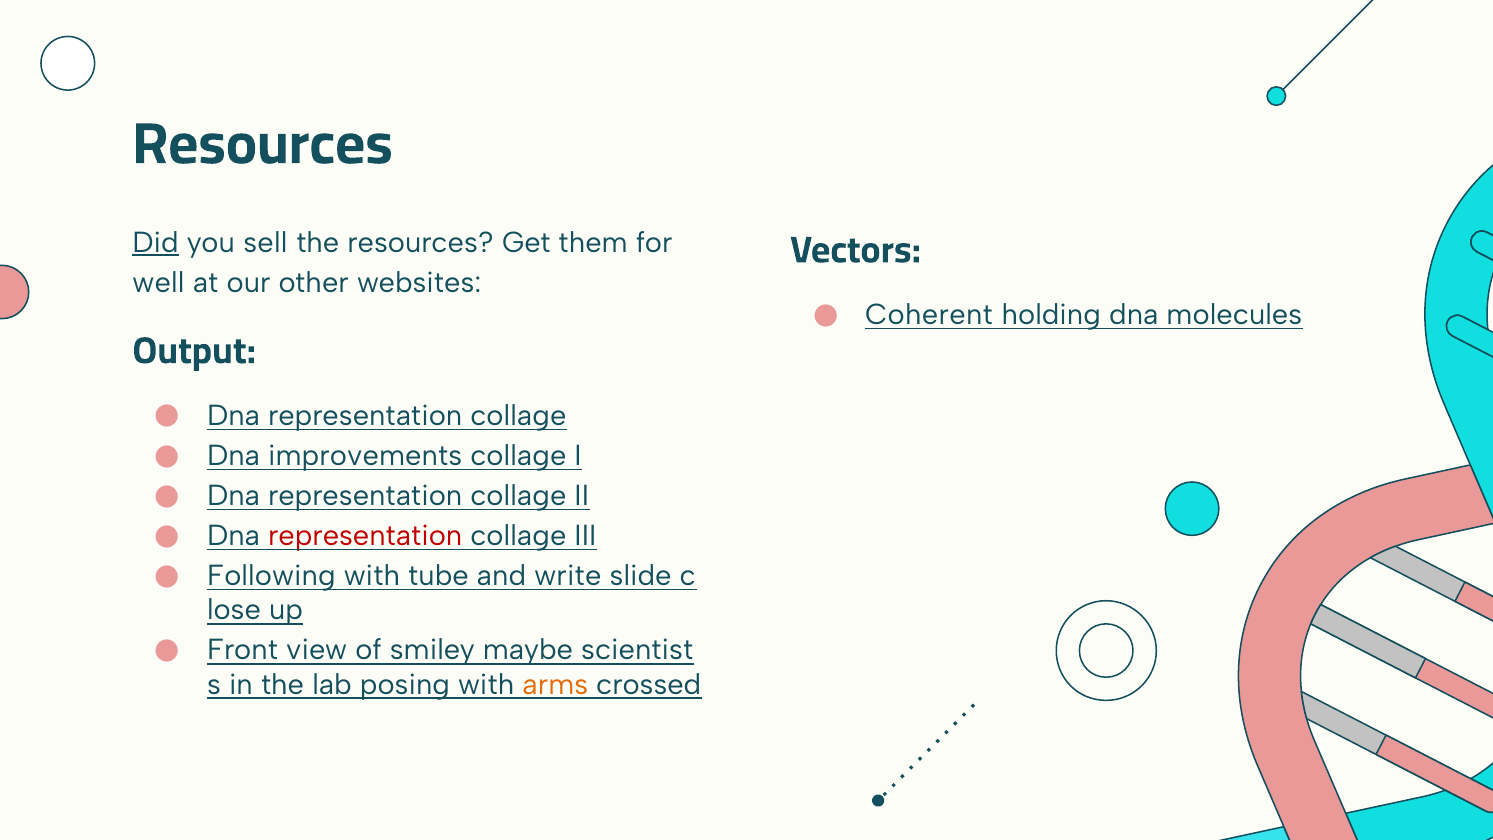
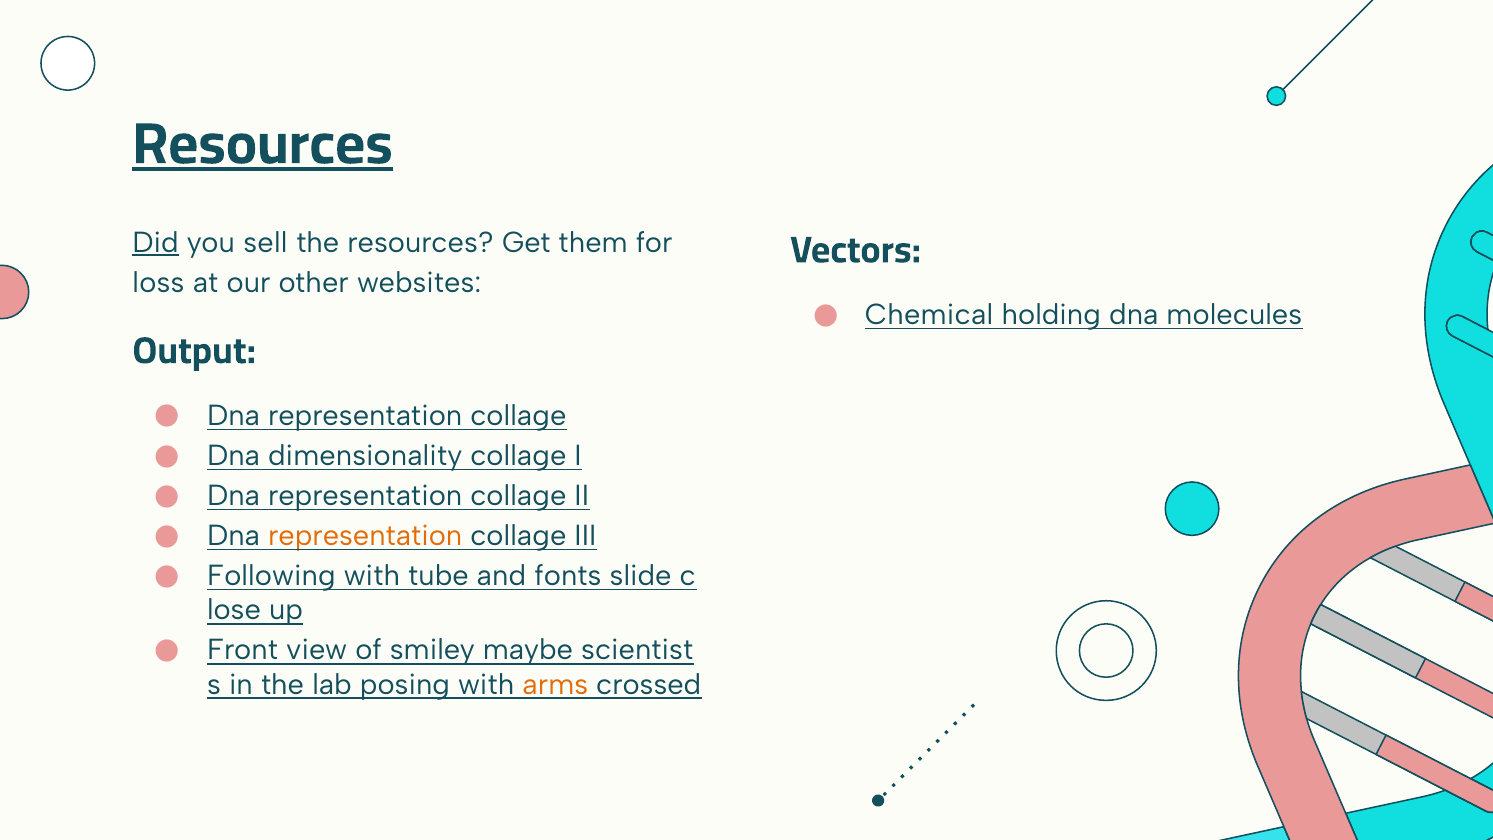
Resources underline: none -> present (263, 144)
well: well -> loss (158, 283)
Coherent: Coherent -> Chemical (929, 315)
improvements: improvements -> dimensionality (365, 456)
representation colour: red -> orange (365, 536)
write: write -> fonts (568, 576)
